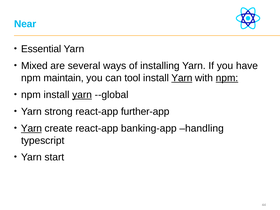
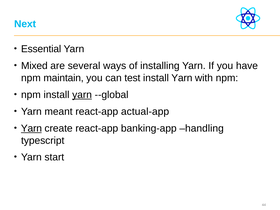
Near: Near -> Next (25, 24)
tool: tool -> test (132, 78)
Yarn underline: present -> none (182, 78)
npm underline: present -> none (227, 78)
strong: strong -> meant (59, 112)
further-app: further-app -> actual-app (145, 112)
